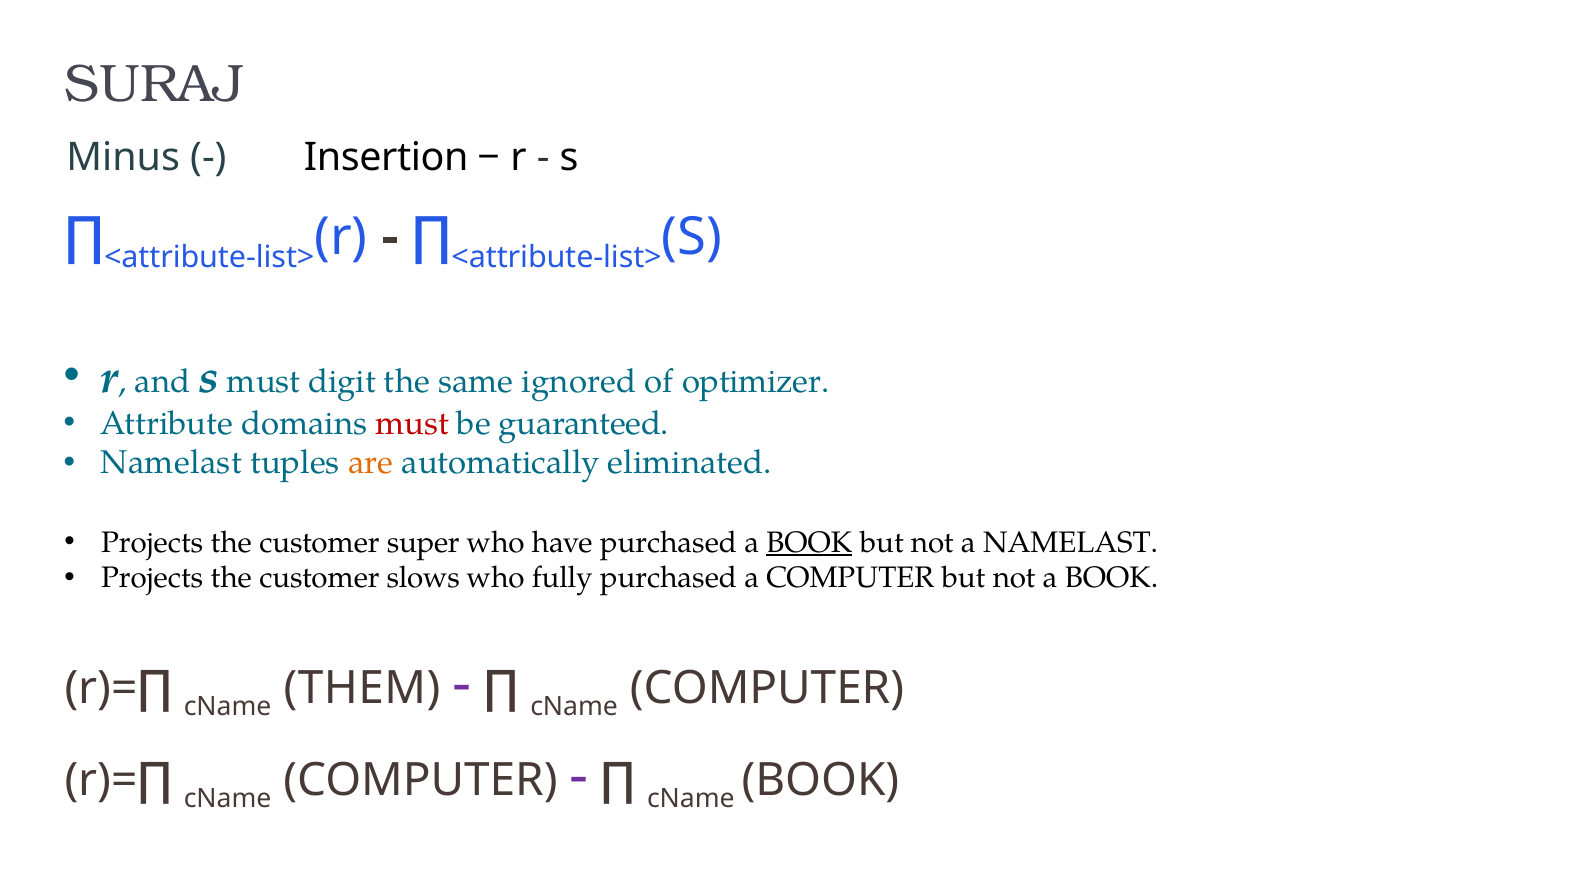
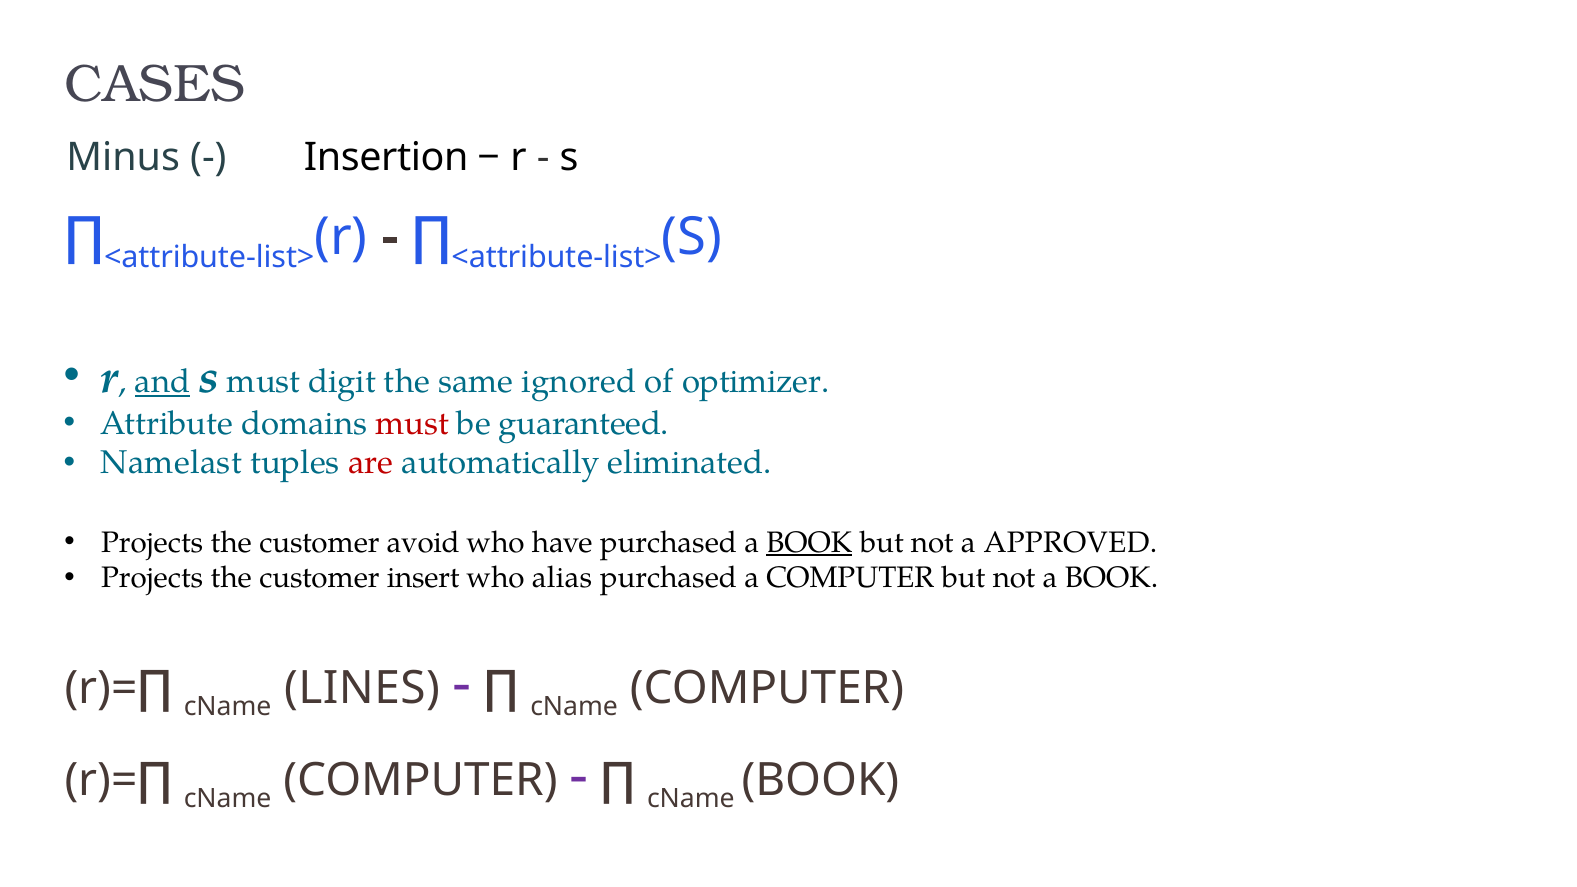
SURAJ: SURAJ -> CASES (155, 85)
and underline: none -> present (162, 382)
are colour: orange -> red (371, 463)
super: super -> avoid (423, 542)
a NAMELAST: NAMELAST -> APPROVED (1070, 542)
slows: slows -> insert (423, 578)
fully: fully -> alias (562, 578)
THEM: THEM -> LINES (362, 689)
